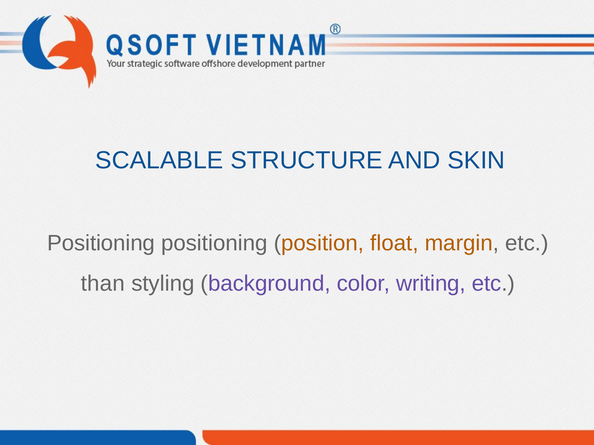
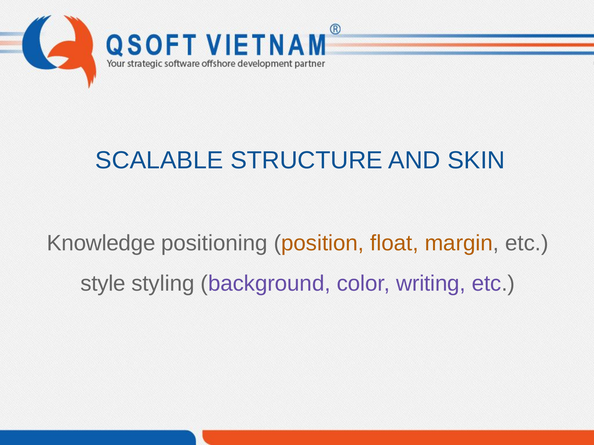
Positioning: Positioning -> Knowledge (101, 244)
than: than -> style (103, 284)
